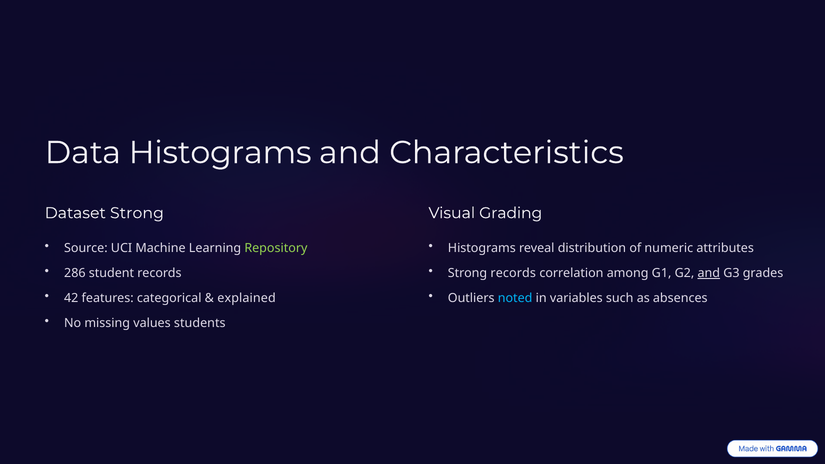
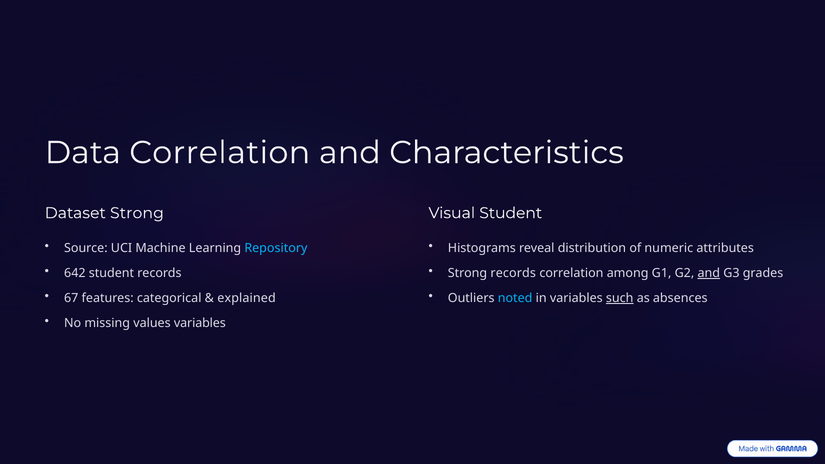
Data Histograms: Histograms -> Correlation (220, 153)
Visual Grading: Grading -> Student (511, 213)
Repository colour: light green -> light blue (276, 248)
286: 286 -> 642 (75, 273)
42: 42 -> 67 (71, 298)
such underline: none -> present (620, 298)
values students: students -> variables (200, 323)
